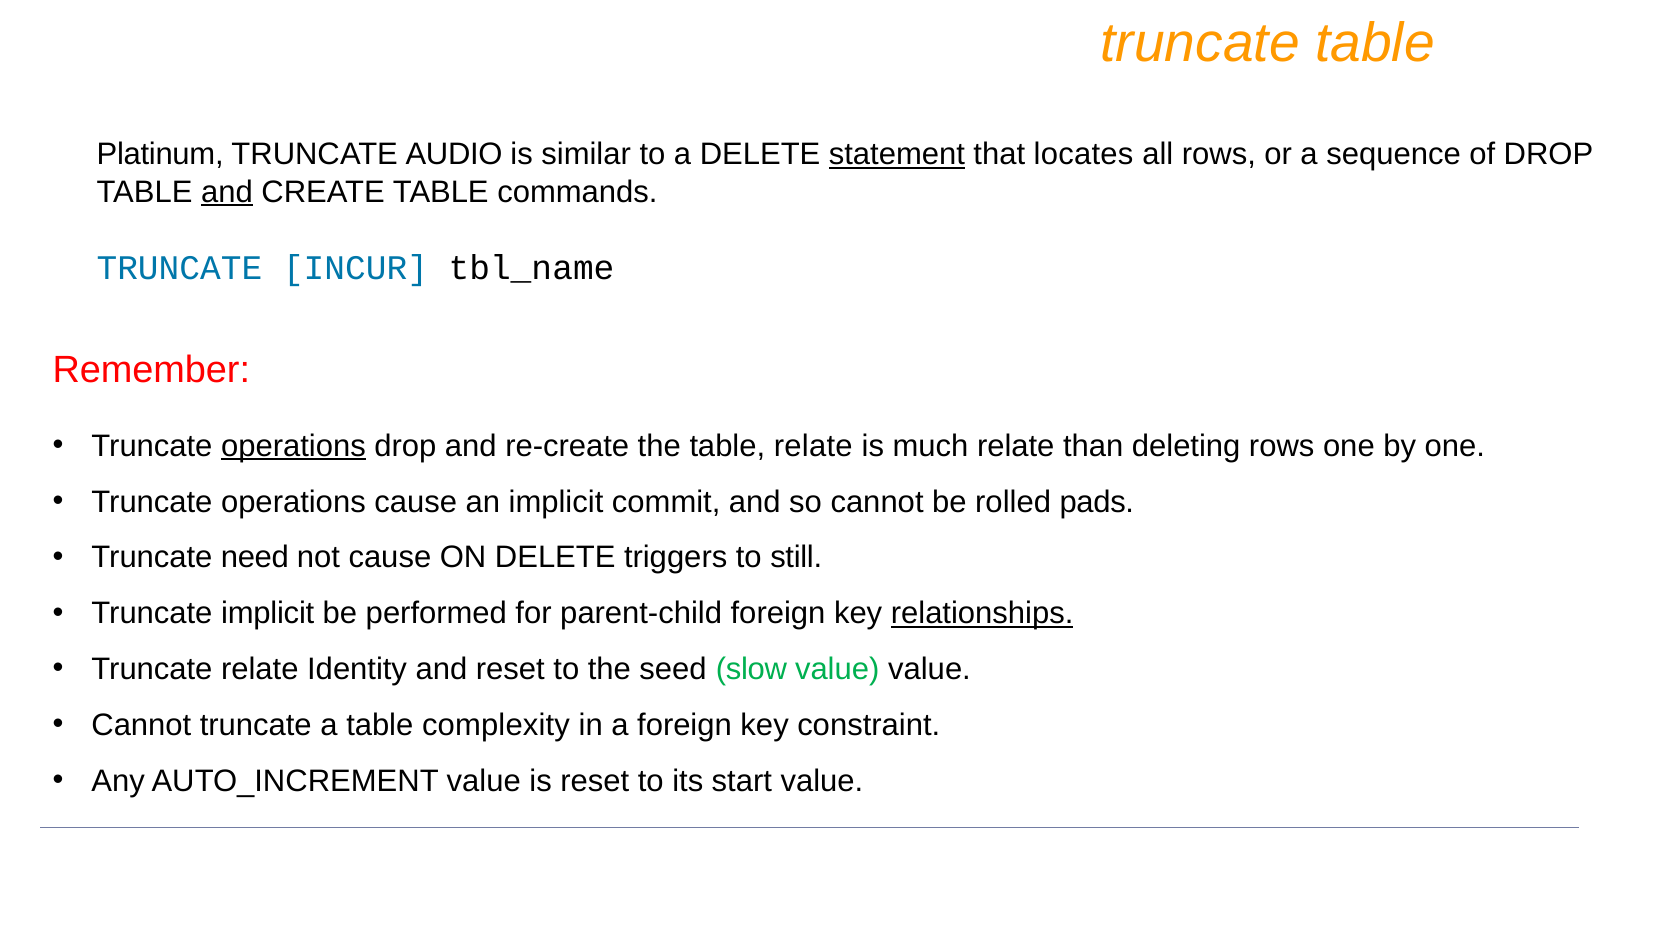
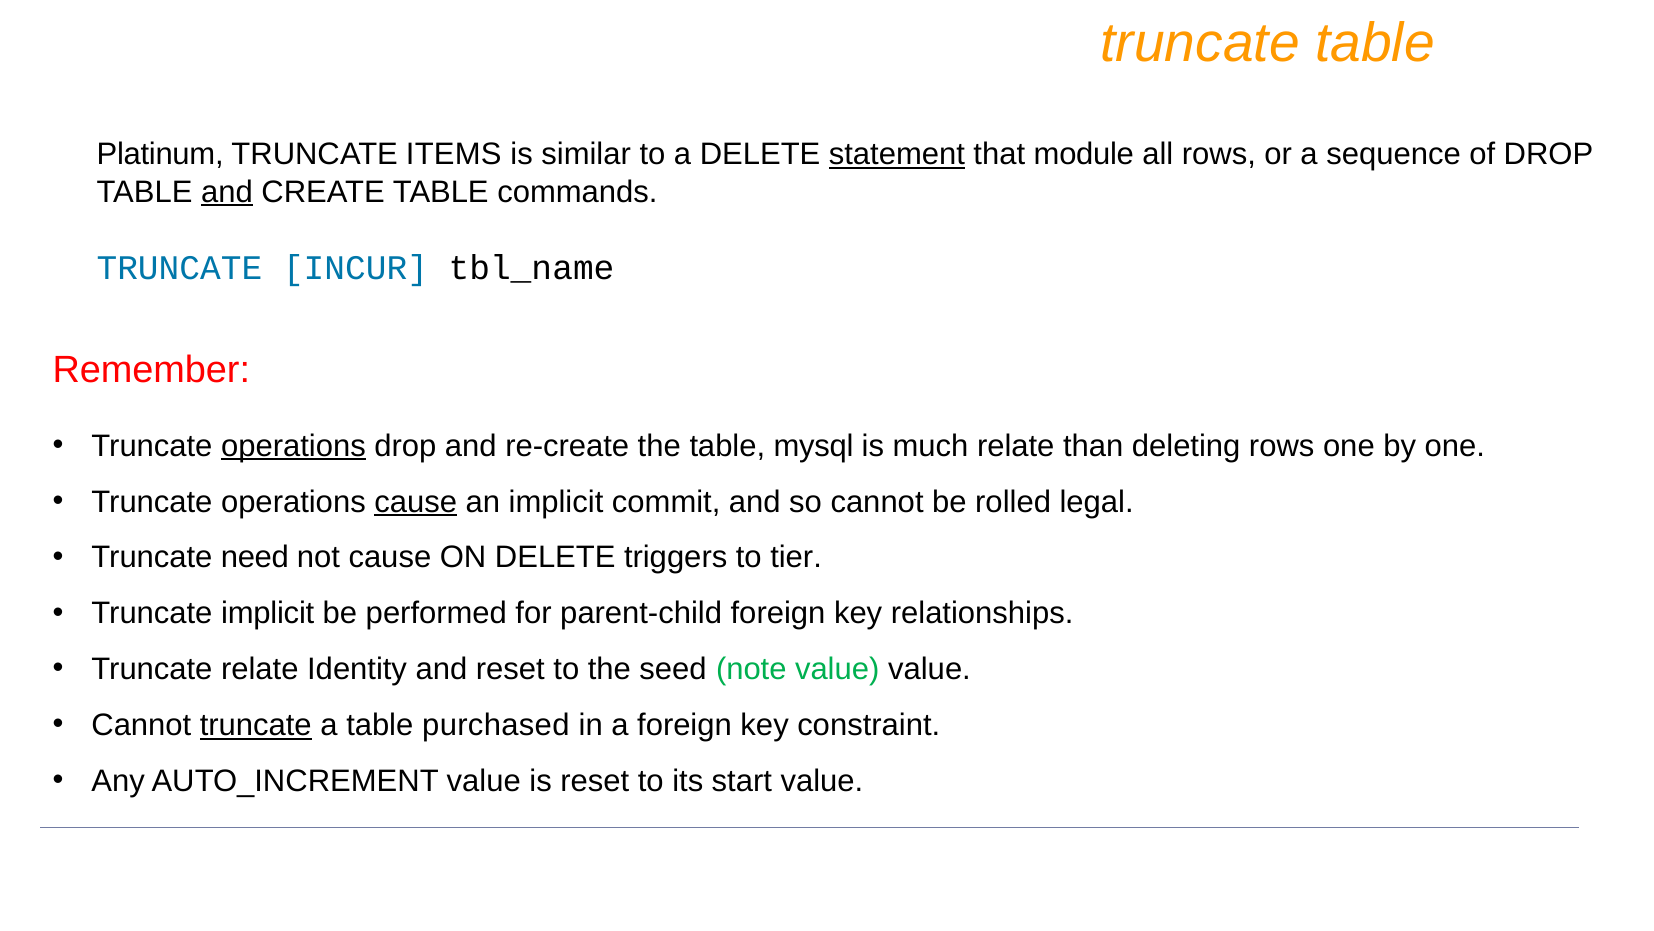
AUDIO: AUDIO -> ITEMS (454, 154)
locates: locates -> module (1084, 154)
table relate: relate -> mysql (814, 446)
cause underline: none -> present (416, 501)
pads: pads -> legal (1097, 501)
still: still -> tier (796, 557)
relationships underline: present -> none (982, 613)
slow: slow -> note (751, 669)
truncate underline: none -> present (256, 725)
complexity: complexity -> purchased (496, 725)
